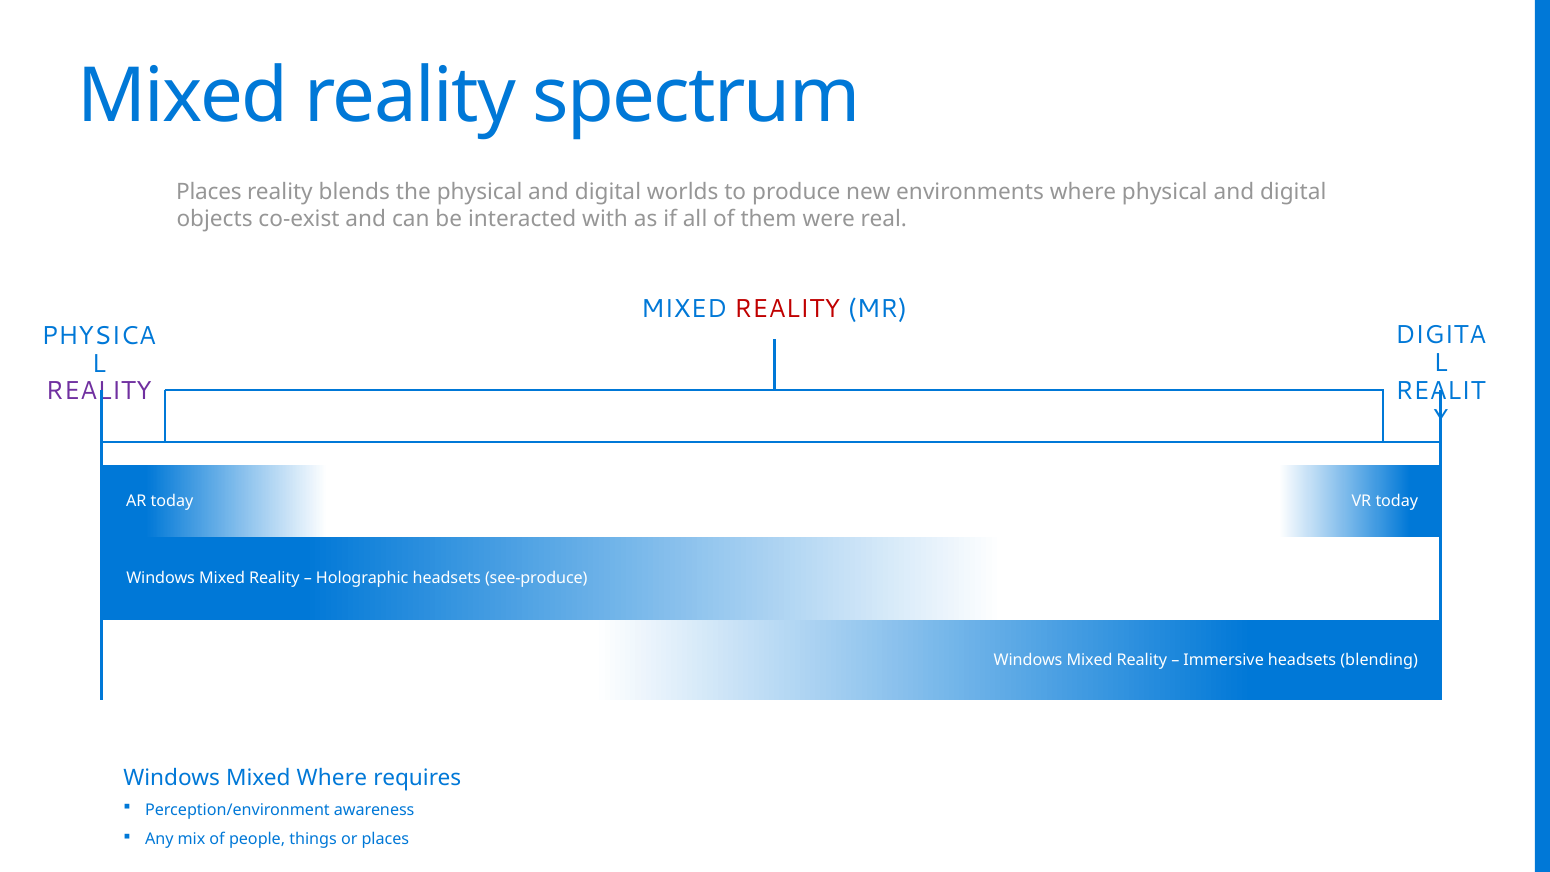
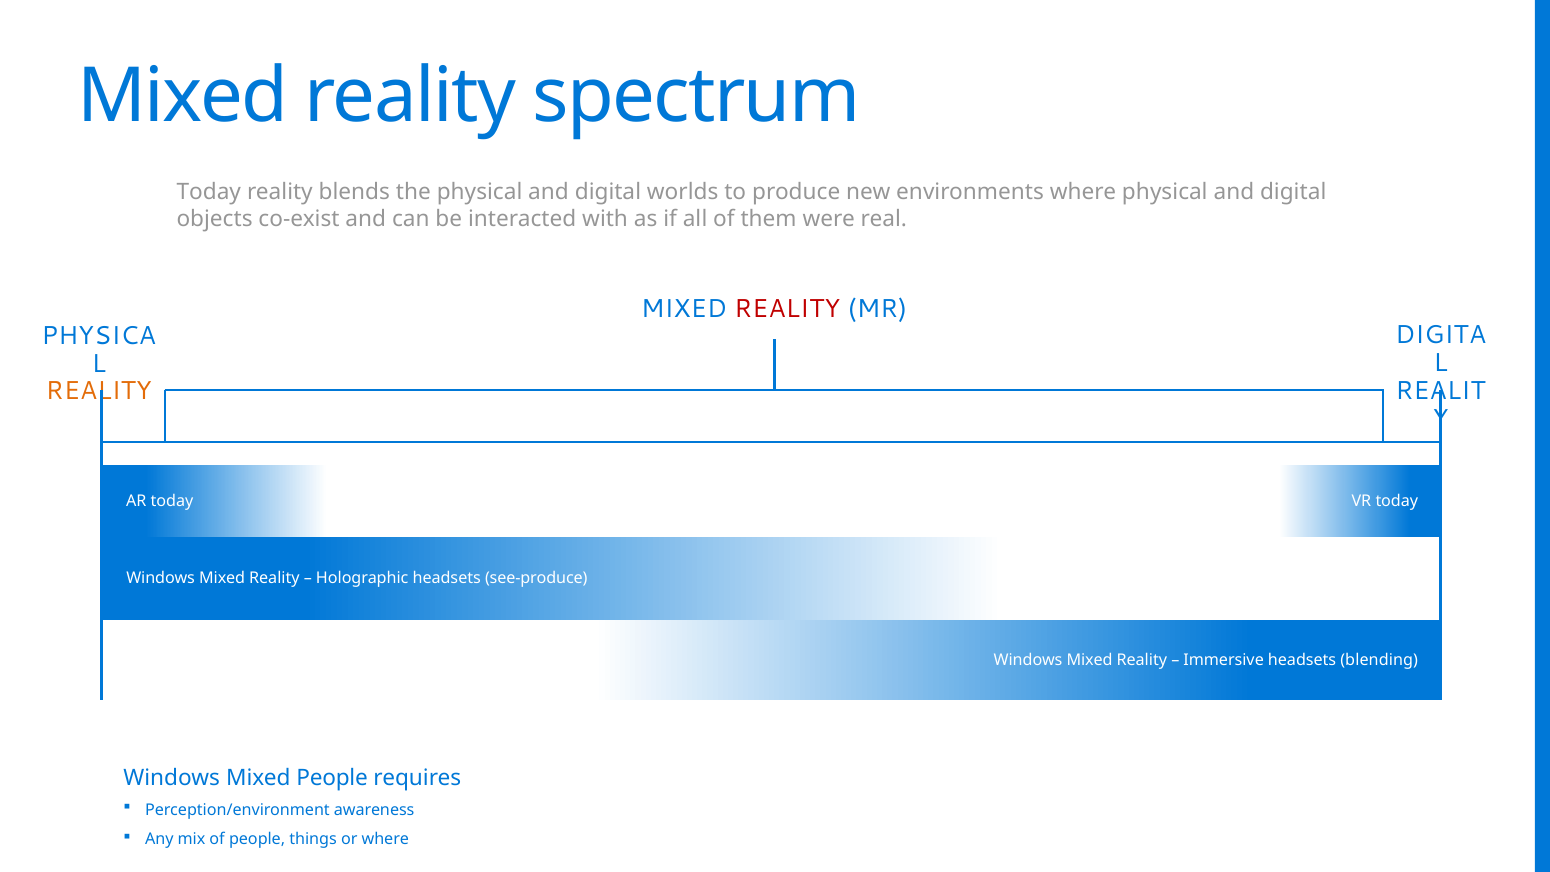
Places: Places -> Today (209, 192)
REALITY colour: purple -> orange (99, 391)
Mixed Where: Where -> People (332, 778)
or places: places -> where (385, 839)
